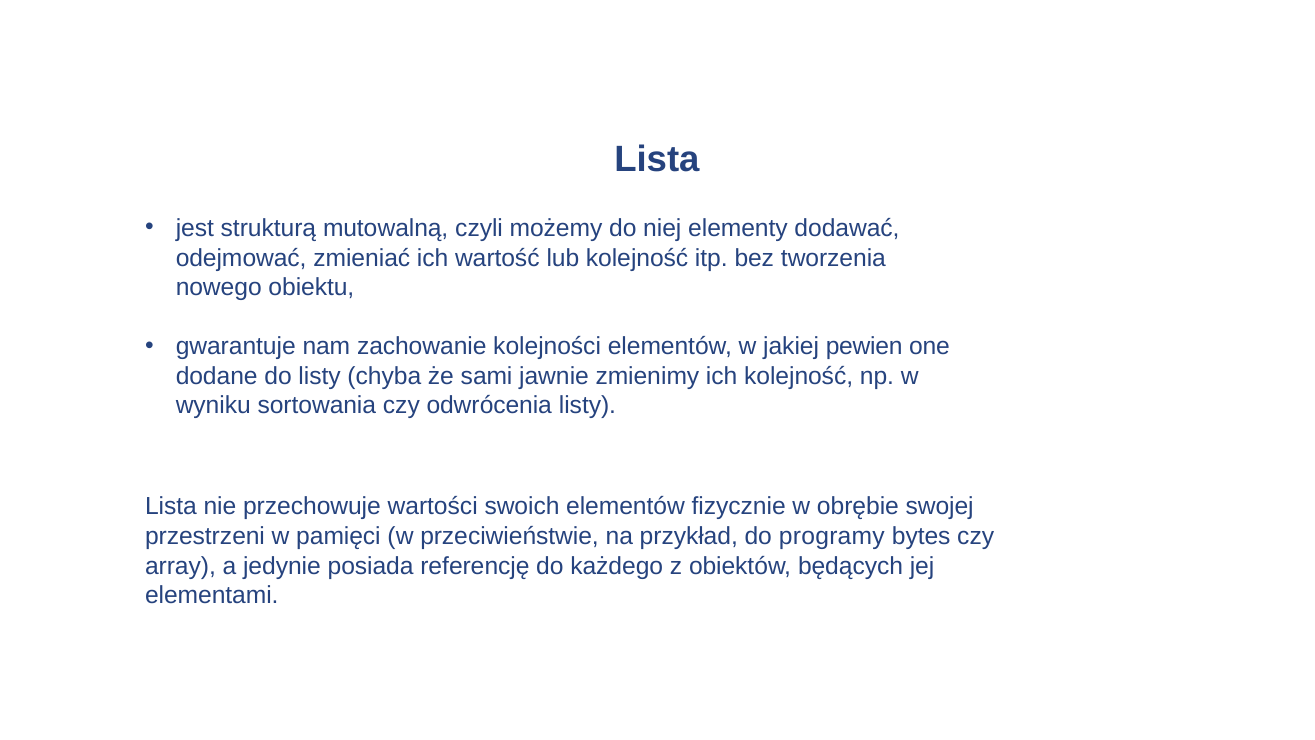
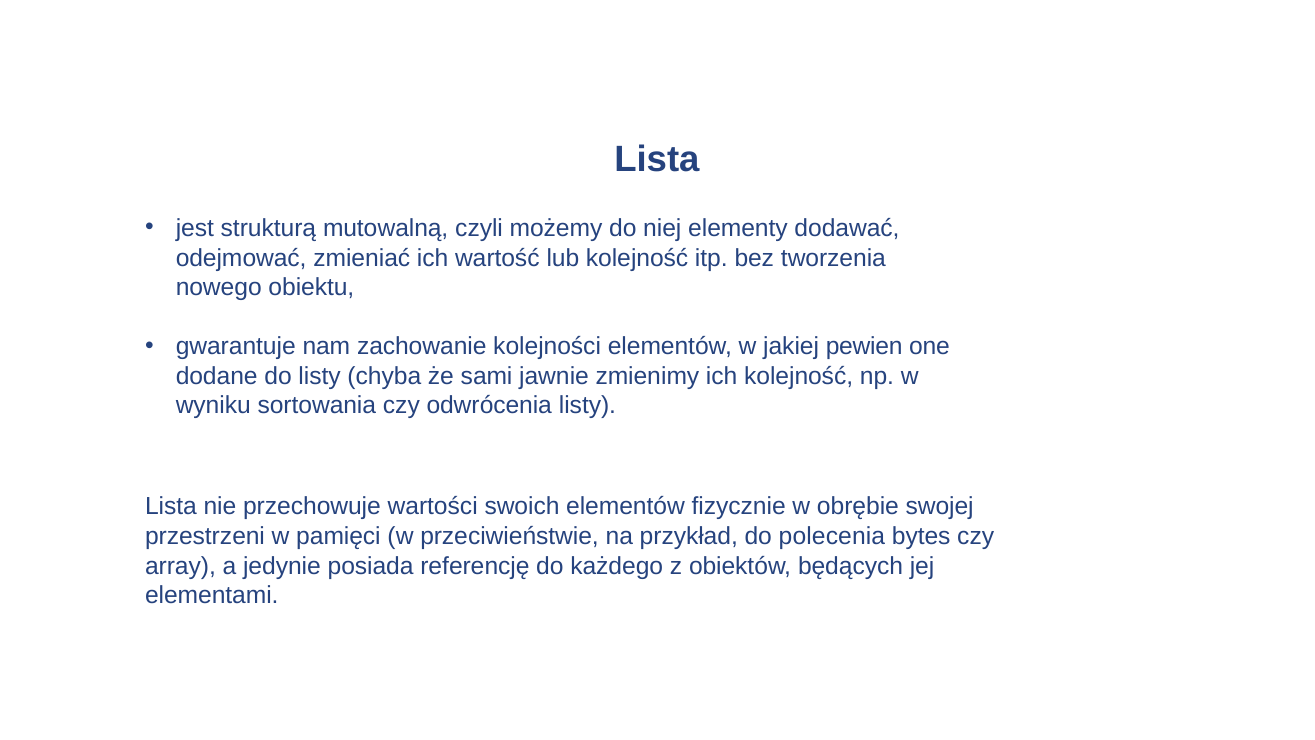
programy: programy -> polecenia (832, 536)
